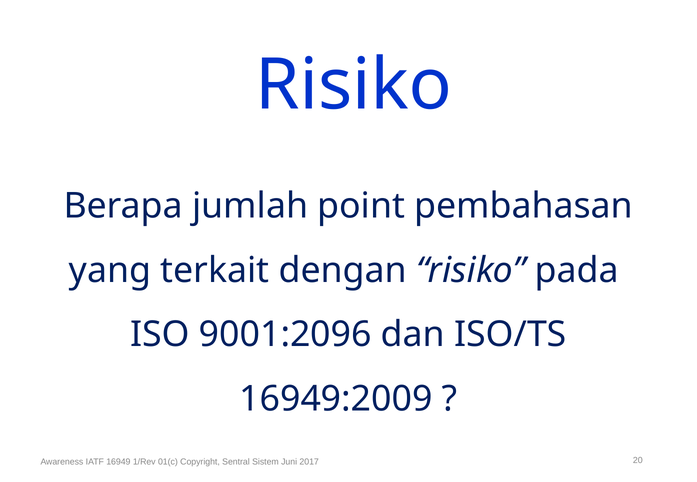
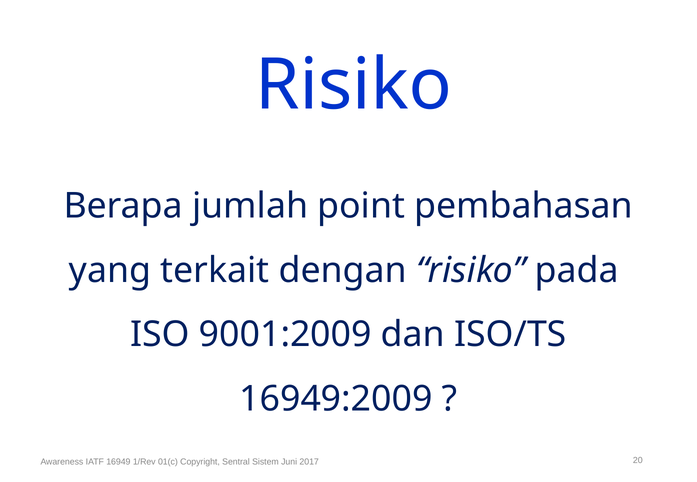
9001:2096: 9001:2096 -> 9001:2009 (285, 335)
